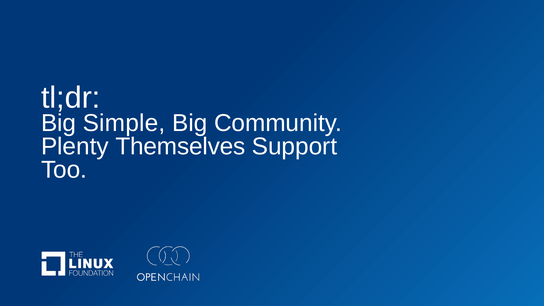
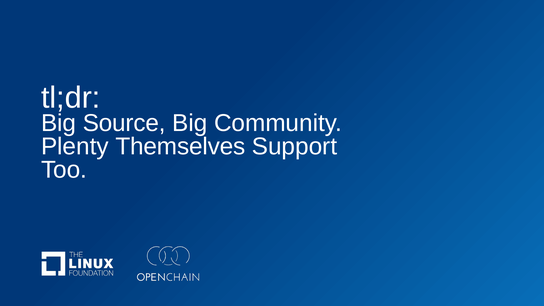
Simple: Simple -> Source (124, 123)
